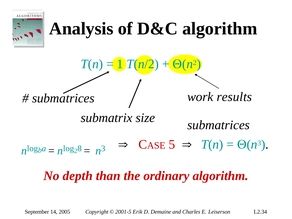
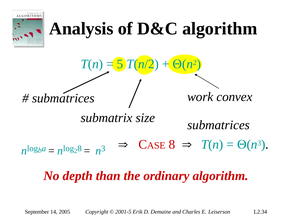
1: 1 -> 5 (120, 64)
results: results -> convex (234, 97)
5: 5 -> 8 (172, 144)
